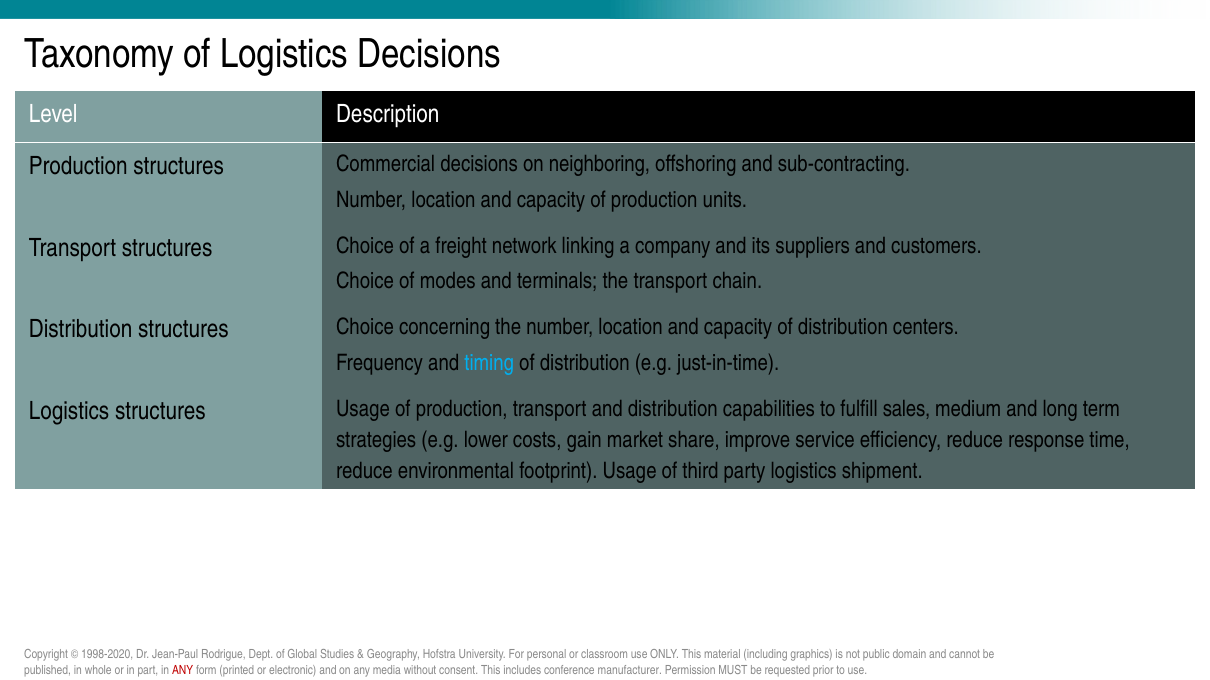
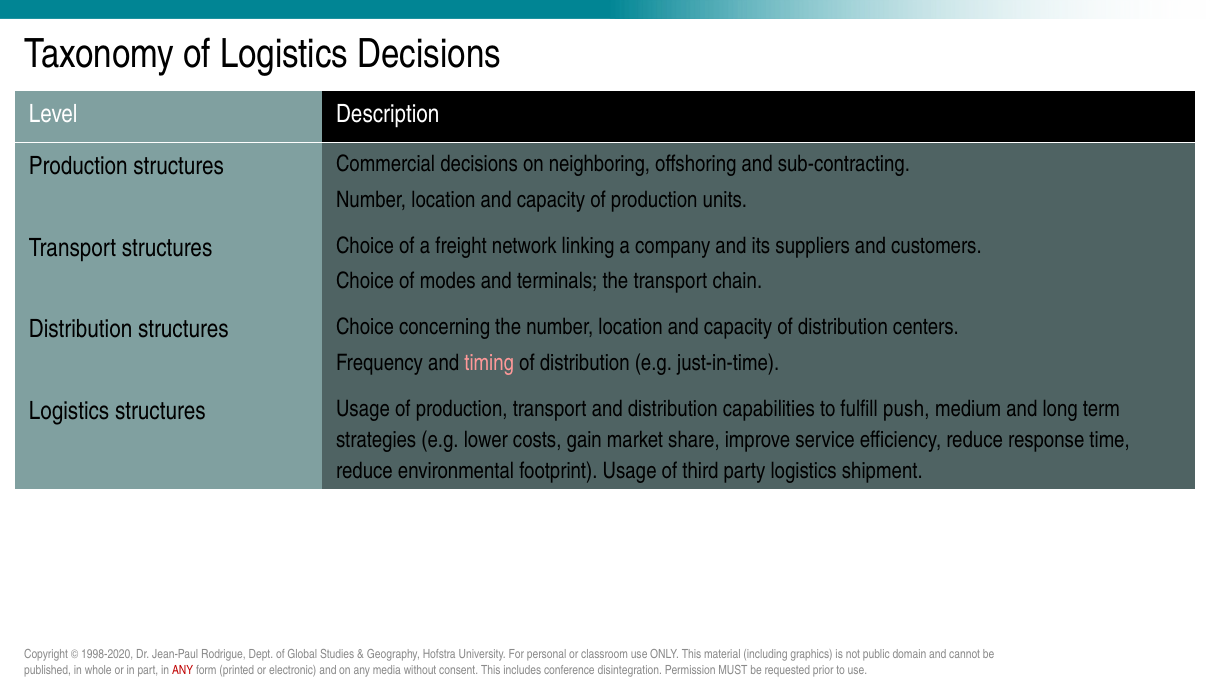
timing colour: light blue -> pink (489, 363)
sales: sales -> push (906, 409)
manufacturer: manufacturer -> disintegration (630, 670)
